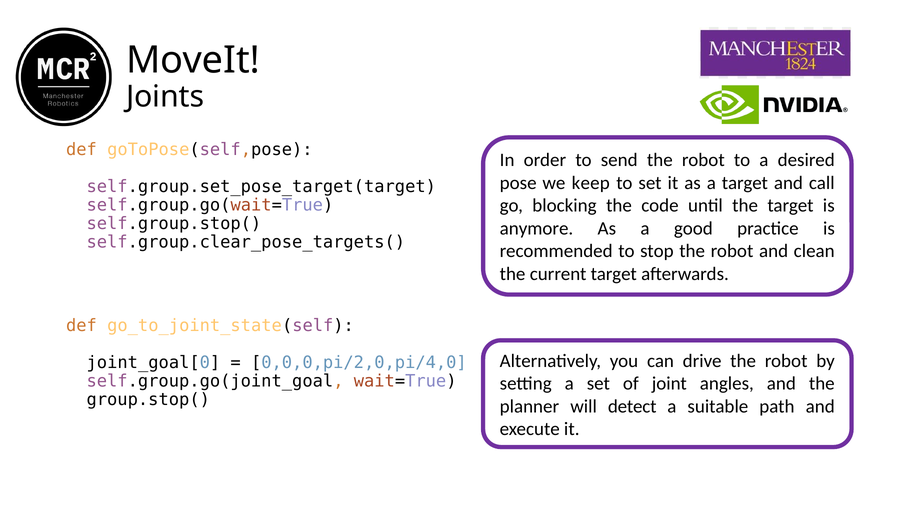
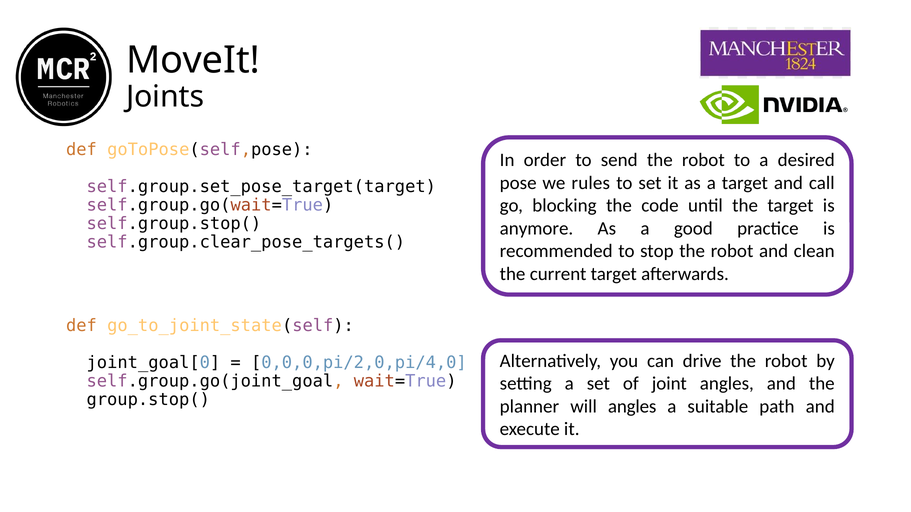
keep: keep -> rules (591, 183)
will detect: detect -> angles (632, 407)
